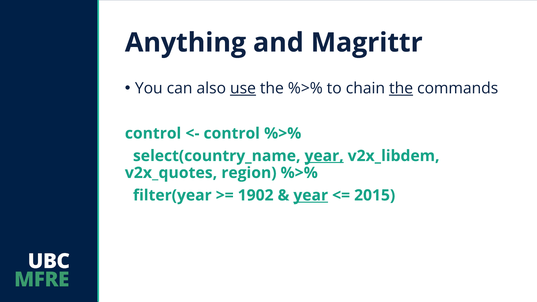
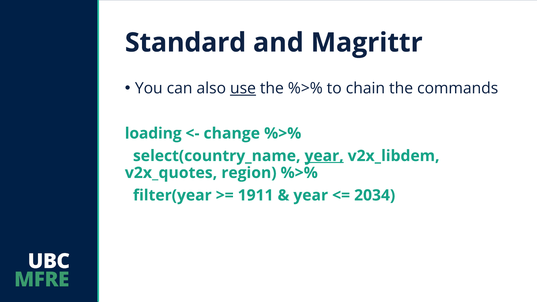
Anything: Anything -> Standard (186, 43)
the underline: present -> none (401, 88)
control: control -> loading (153, 133)
control: control -> change (232, 133)
1902: 1902 -> 1911 (256, 195)
year underline: present -> none (311, 195)
2015: 2015 -> 2034 (375, 195)
